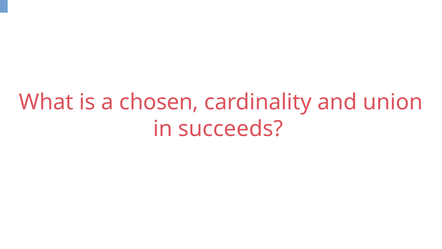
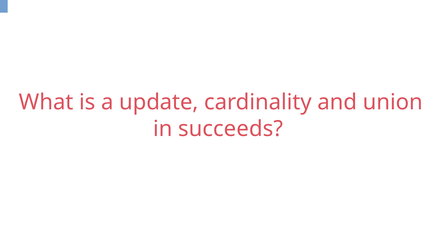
chosen: chosen -> update (159, 102)
